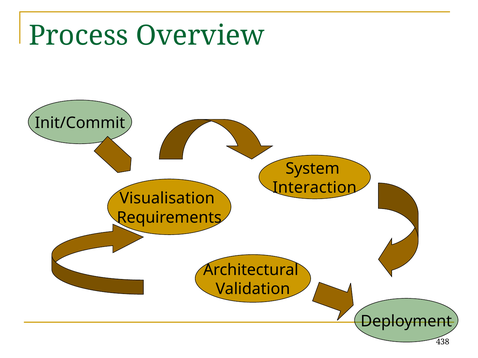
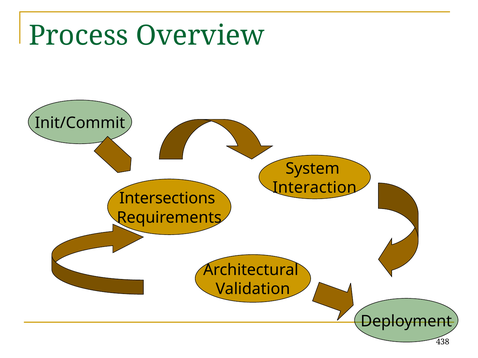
Visualisation: Visualisation -> Intersections (167, 199)
